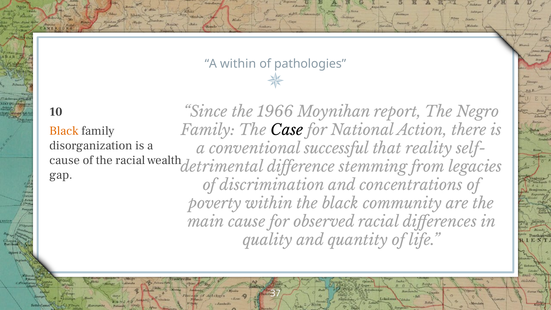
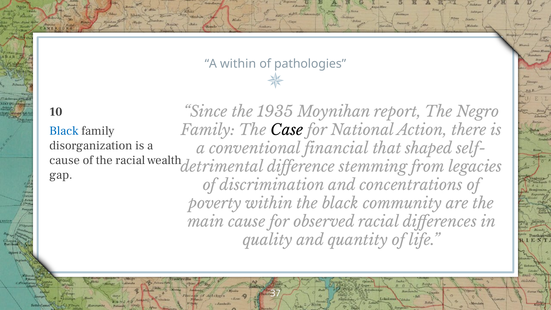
1966: 1966 -> 1935 (275, 112)
Black colour: orange -> blue (64, 131)
successful: successful -> financial (336, 148)
reality: reality -> shaped (429, 148)
